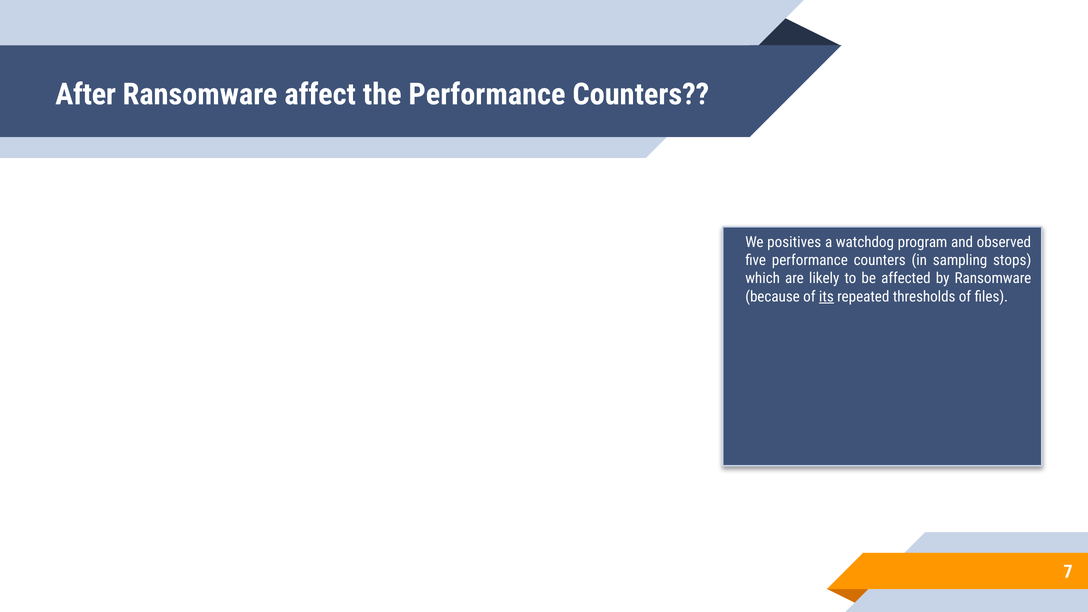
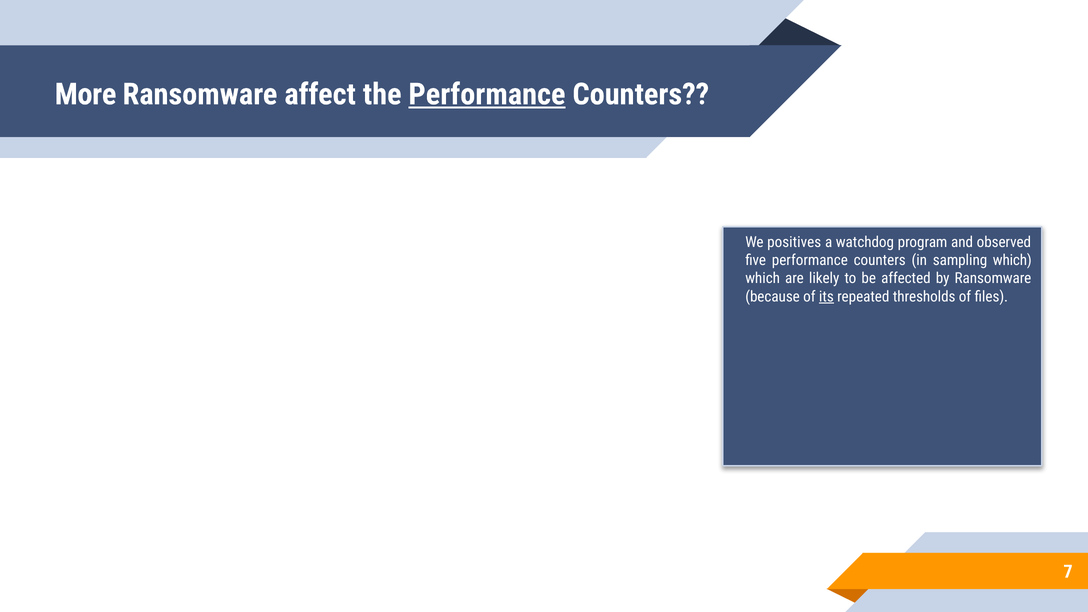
After: After -> More (86, 94)
Performance underline: none -> present (487, 94)
sampling stops: stops -> which (1012, 260)
